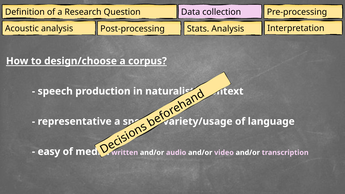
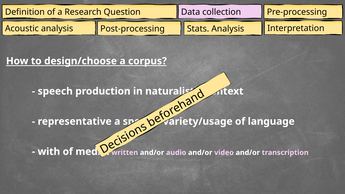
easy: easy -> with (49, 152)
